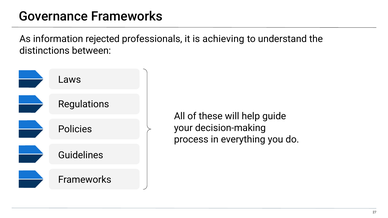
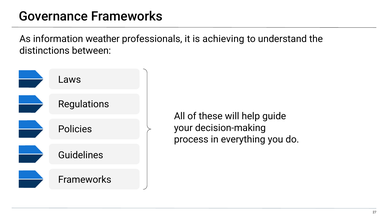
rejected: rejected -> weather (103, 39)
